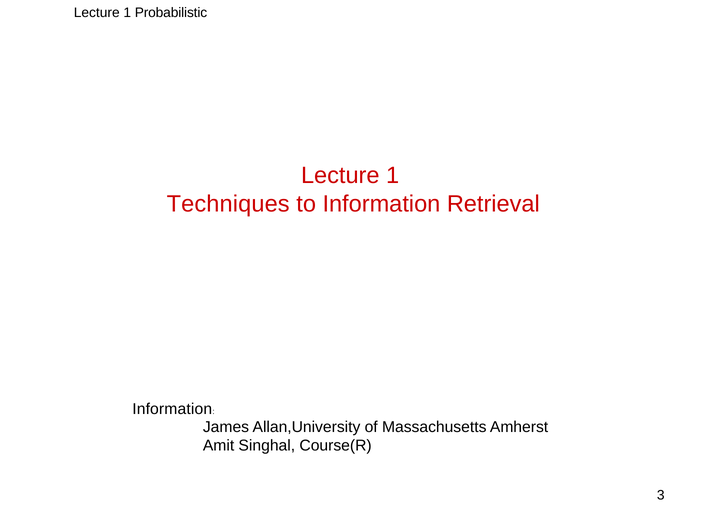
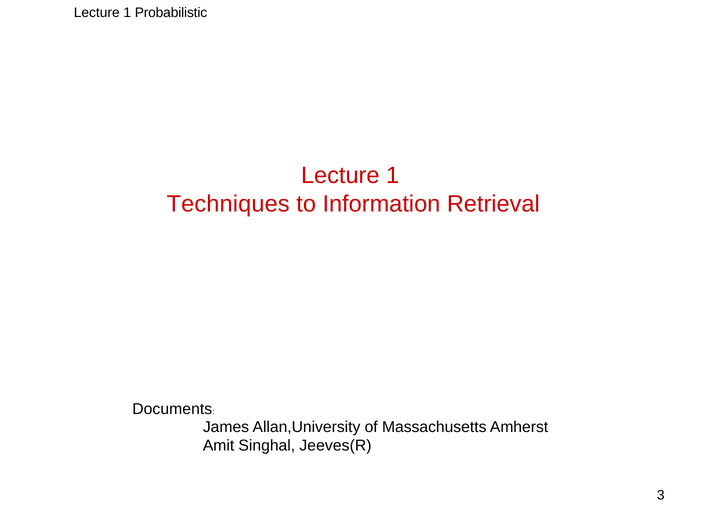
Information: Information -> Documents (172, 409)
Course(R: Course(R -> Jeeves(R (336, 446)
